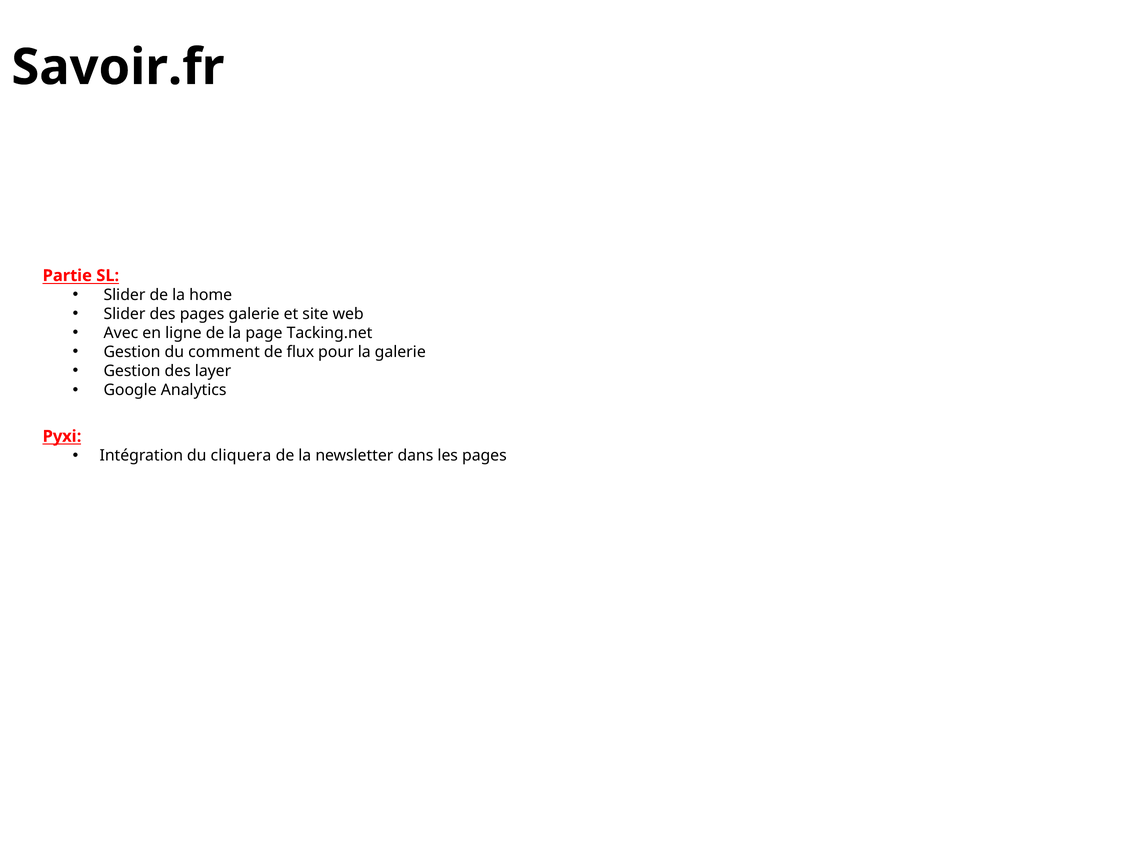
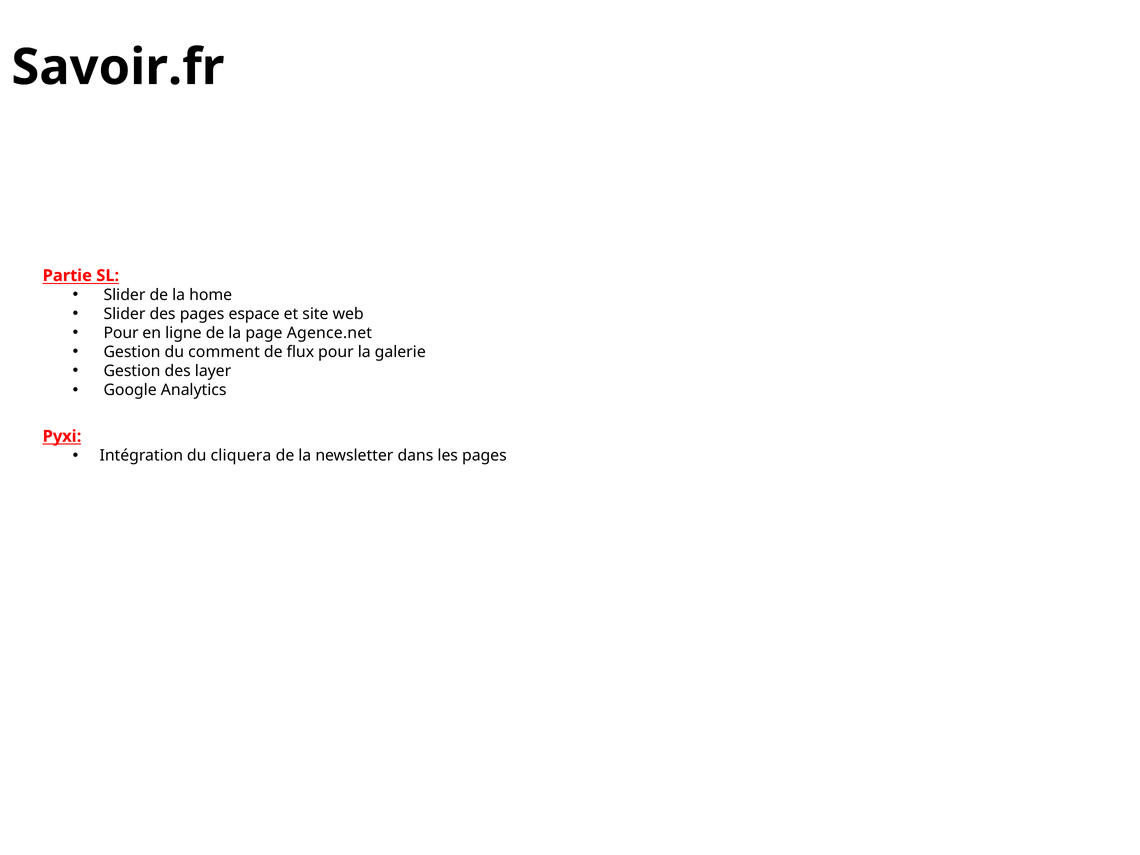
pages galerie: galerie -> espace (254, 314)
Avec: Avec -> Pour (121, 333)
Tacking.net: Tacking.net -> Agence.net (329, 333)
